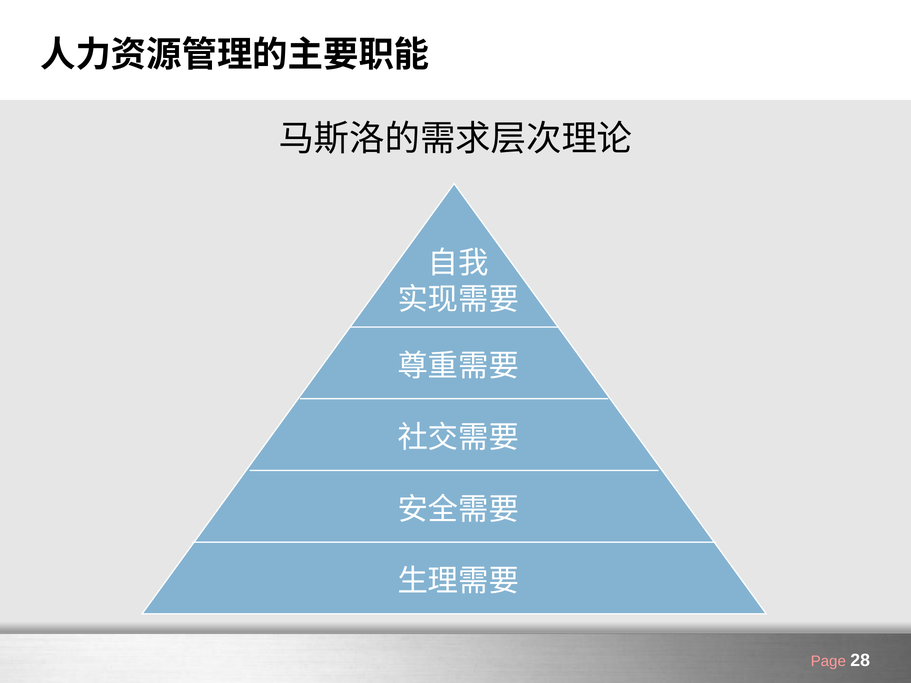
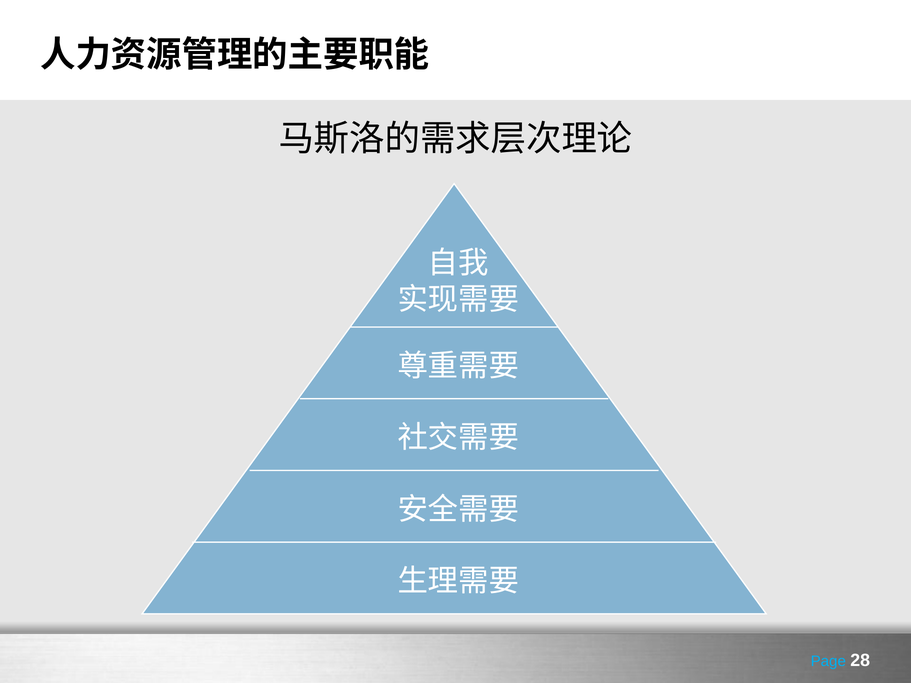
Page colour: pink -> light blue (828, 661)
